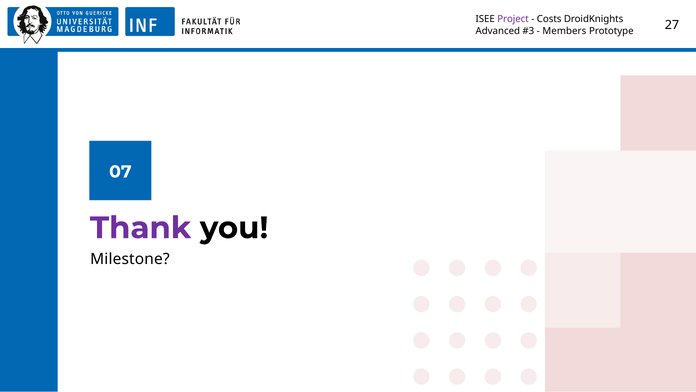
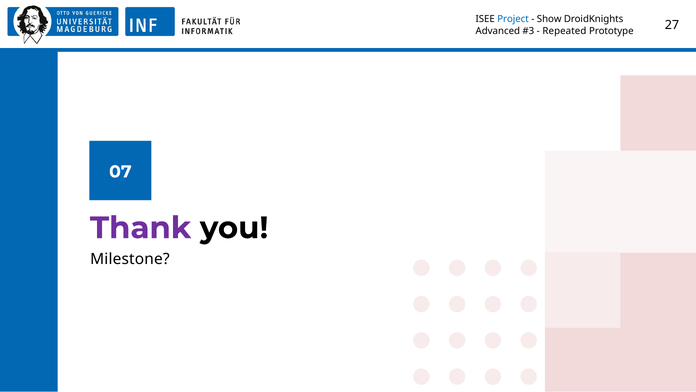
Project colour: purple -> blue (513, 19)
Costs: Costs -> Show (549, 19)
Members: Members -> Repeated (564, 31)
